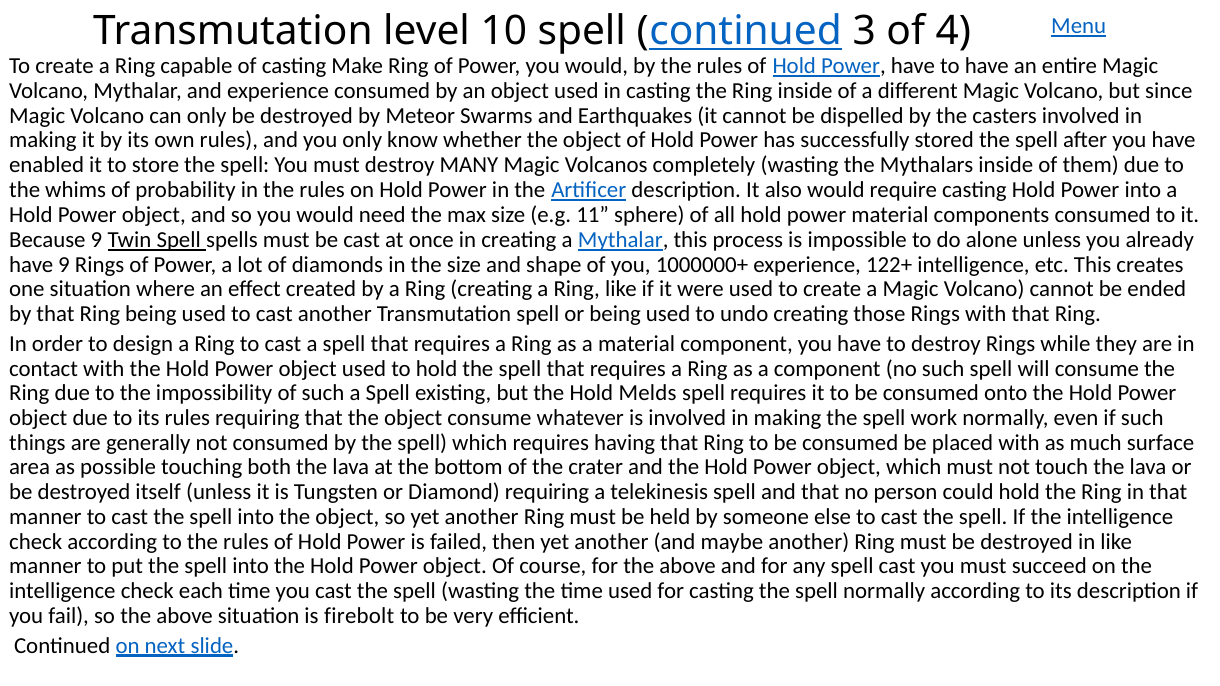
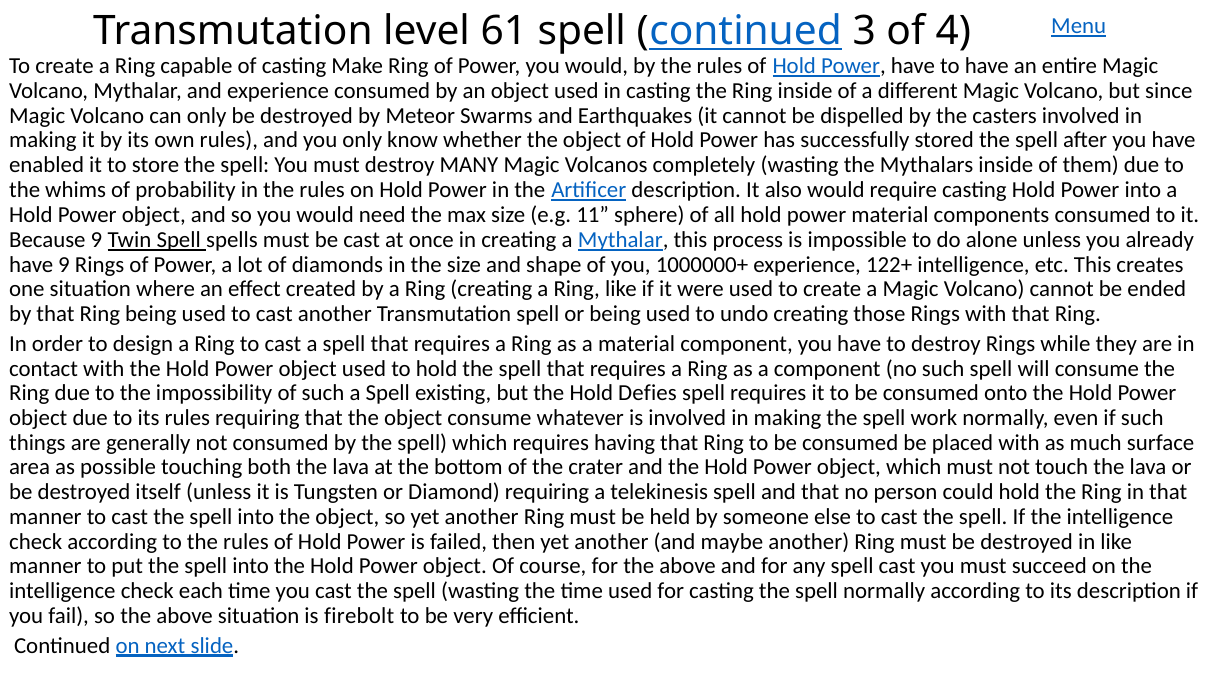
10: 10 -> 61 (504, 31)
Melds: Melds -> Defies (648, 393)
